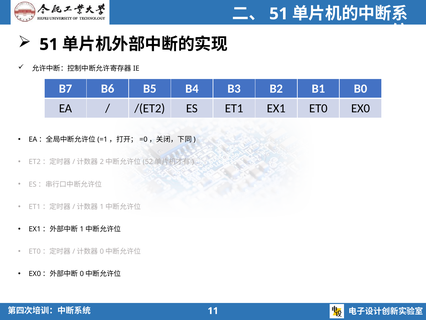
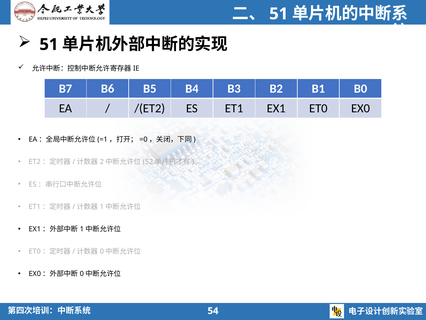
11: 11 -> 54 (213, 310)
